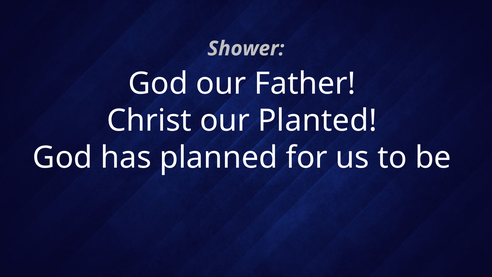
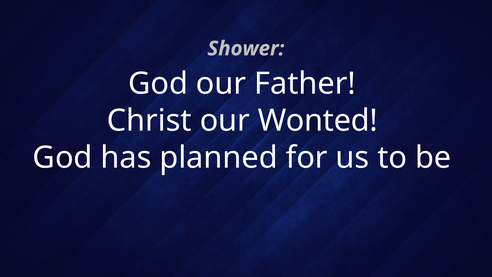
Planted: Planted -> Wonted (318, 120)
